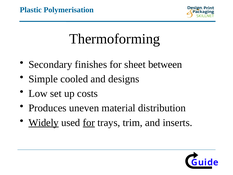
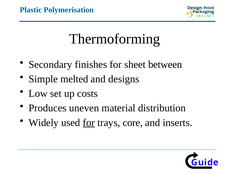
cooled: cooled -> melted (74, 79)
Widely underline: present -> none (44, 122)
trim: trim -> core (133, 122)
